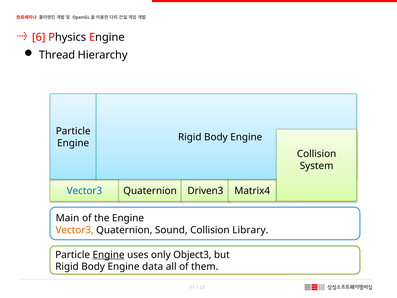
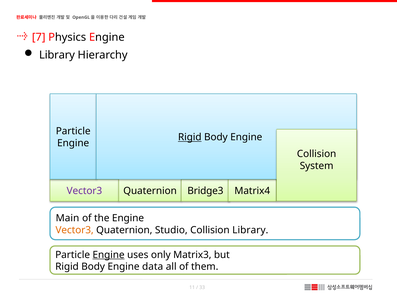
6: 6 -> 7 (39, 37)
Thread: Thread -> Library (57, 55)
Rigid underline: none -> present (190, 137)
Driven3: Driven3 -> Bridge3 (205, 191)
Vector3 colour: blue -> purple (84, 191)
Sound: Sound -> Studio (171, 230)
Object3: Object3 -> Matrix3 (192, 255)
